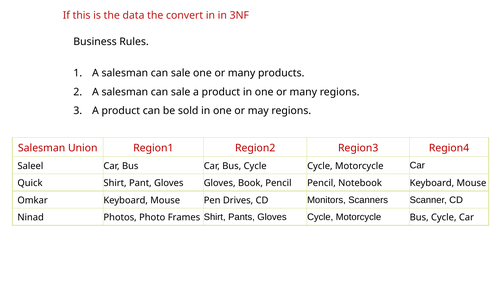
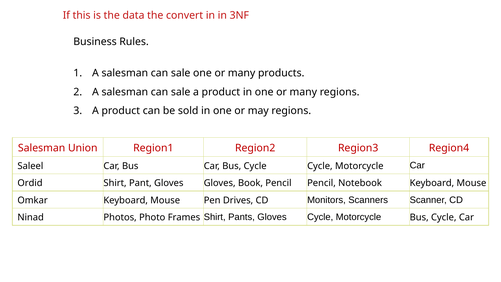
Quick: Quick -> Ordid (30, 183)
